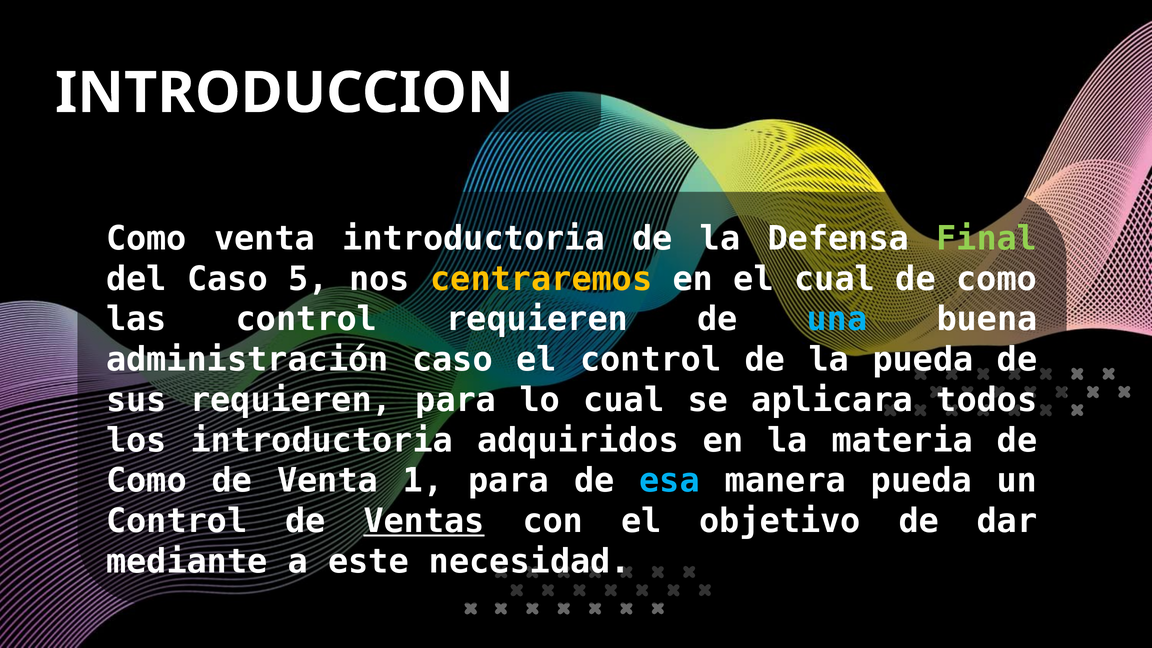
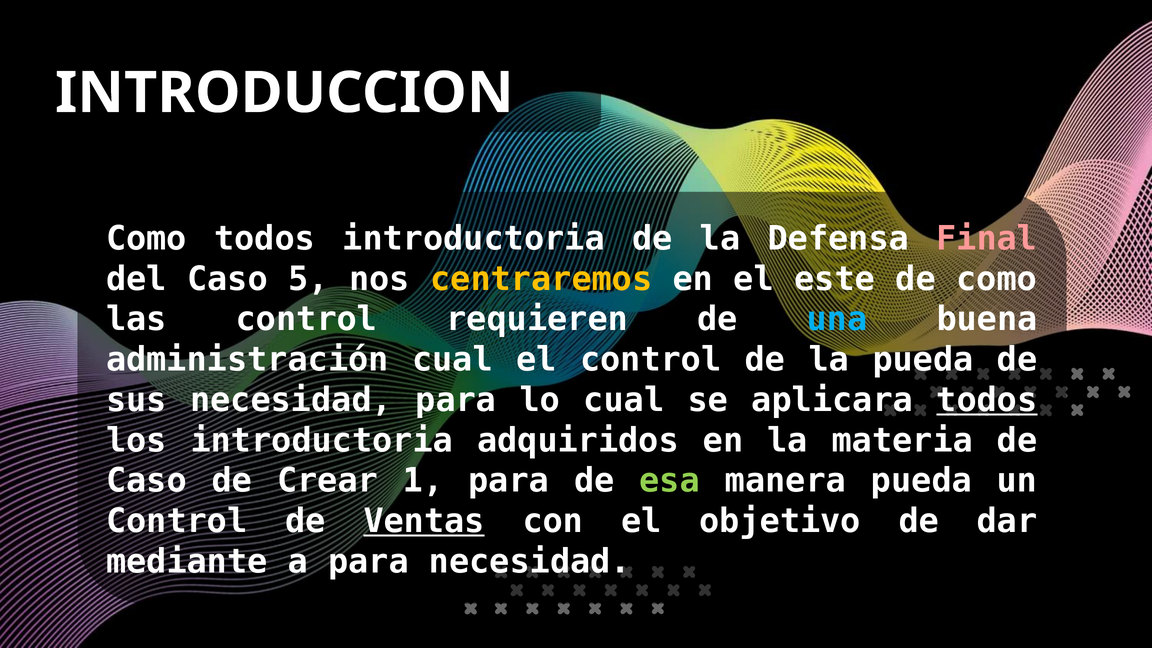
Como venta: venta -> todos (265, 239)
Final colour: light green -> pink (987, 239)
el cual: cual -> este (835, 279)
administración caso: caso -> cual (452, 360)
sus requieren: requieren -> necesidad (291, 400)
todos underline: none -> present (987, 400)
Como: Como -> Caso (146, 481)
de Venta: Venta -> Crear (328, 481)
esa colour: light blue -> light green (670, 481)
a este: este -> para (368, 561)
